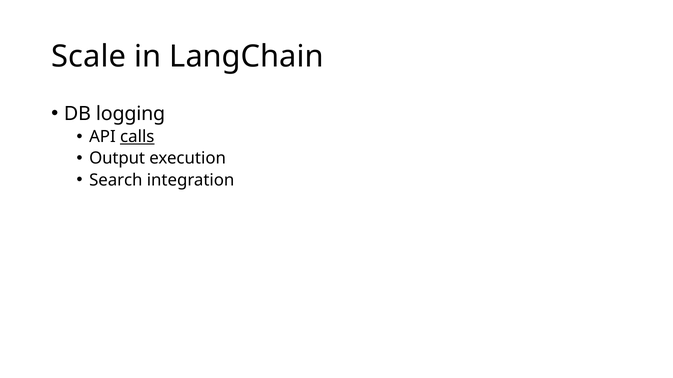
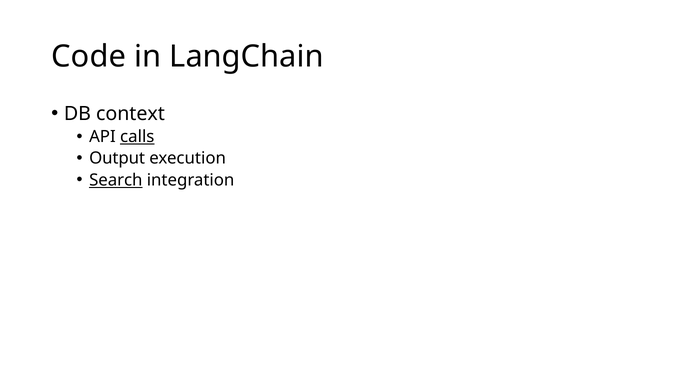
Scale: Scale -> Code (89, 57)
logging: logging -> context (130, 114)
Search underline: none -> present (116, 180)
